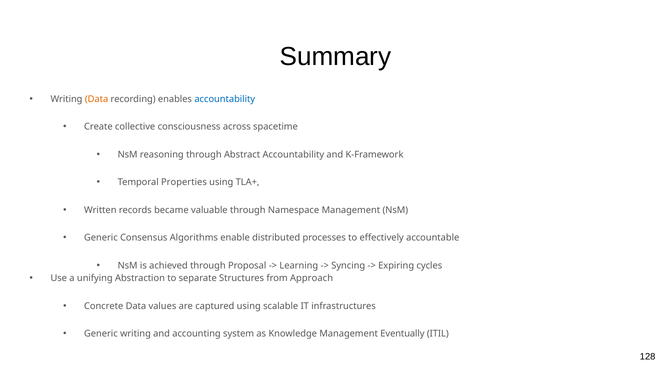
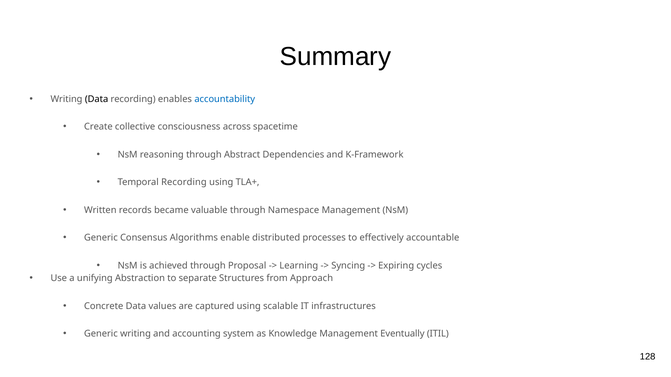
Data colour: orange -> black (97, 99)
Abstract Accountability: Accountability -> Dependencies (293, 155)
Temporal Properties: Properties -> Recording (184, 182)
